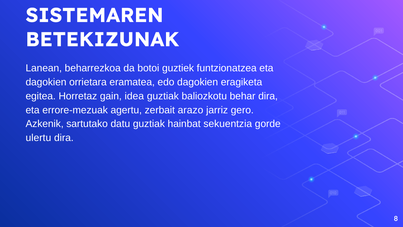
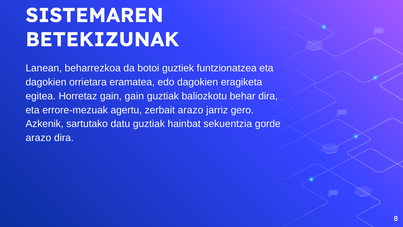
gain idea: idea -> gain (134, 96)
ulertu: ulertu -> arazo (38, 138)
